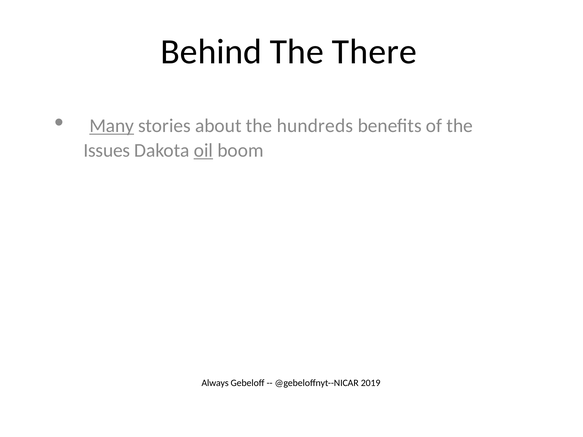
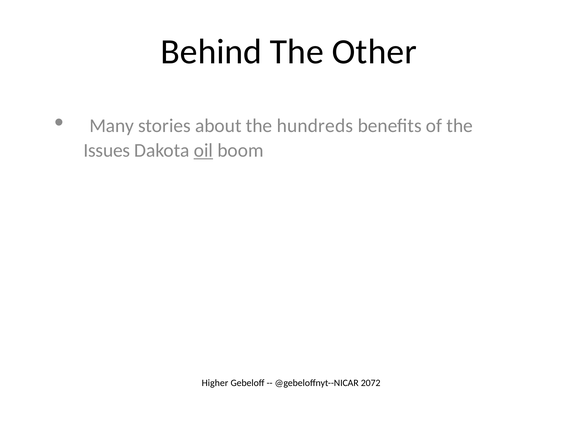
There: There -> Other (374, 52)
Many underline: present -> none (112, 126)
Always: Always -> Higher (215, 383)
2019: 2019 -> 2072 (371, 383)
